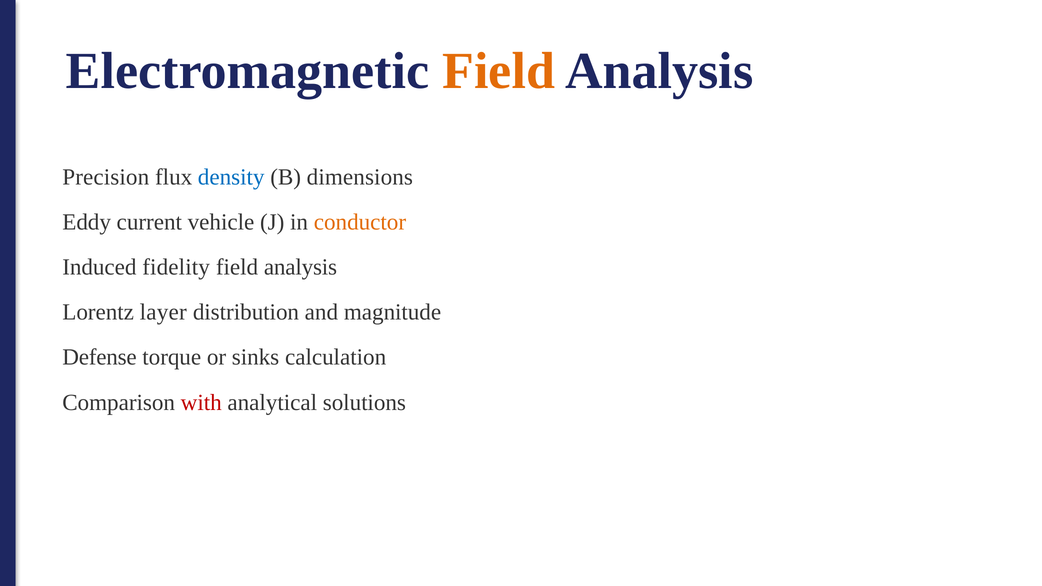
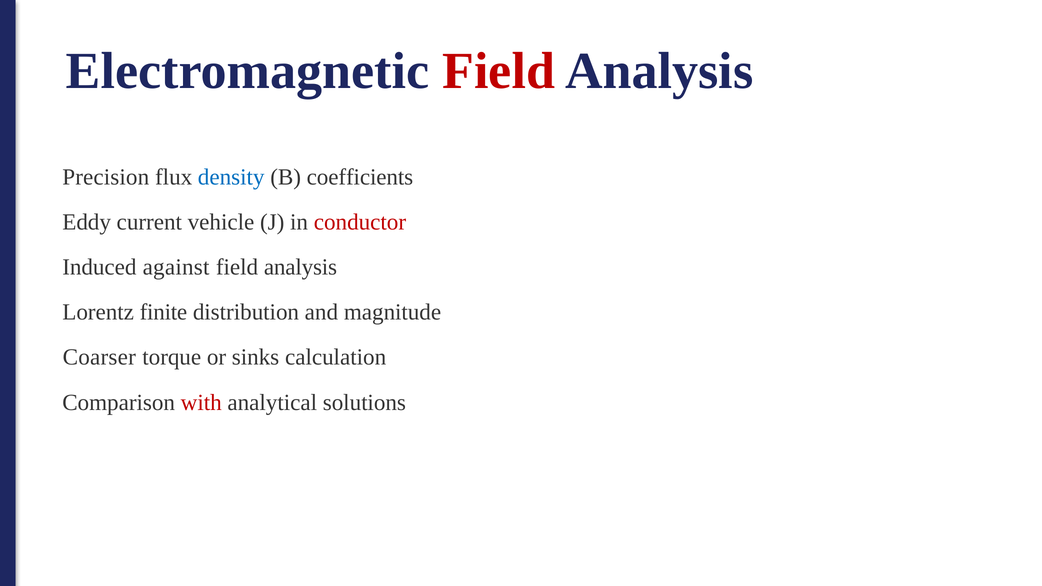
Field colour: orange -> red (499, 71)
dimensions: dimensions -> coefficients (360, 177)
conductor colour: orange -> red (360, 222)
fidelity: fidelity -> against (176, 267)
layer: layer -> finite (163, 312)
Defense: Defense -> Coarser (99, 357)
